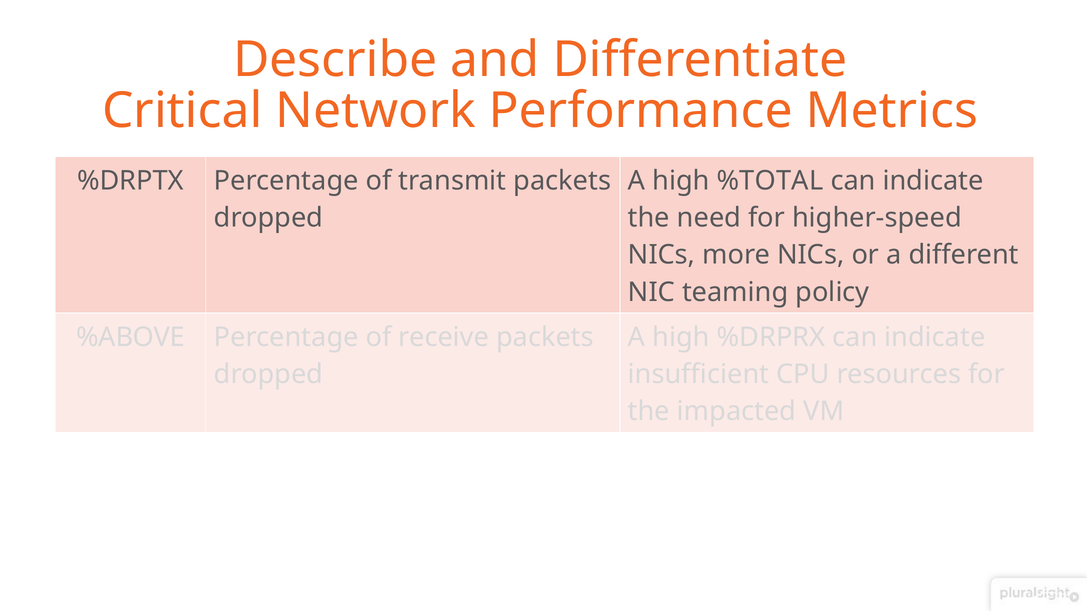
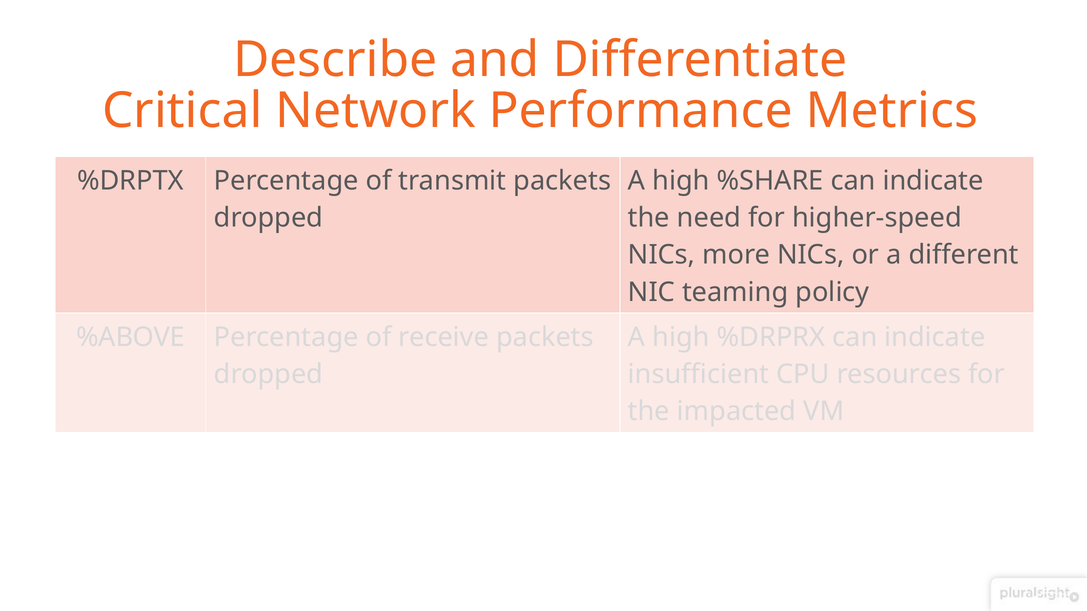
%TOTAL: %TOTAL -> %SHARE (770, 181)
